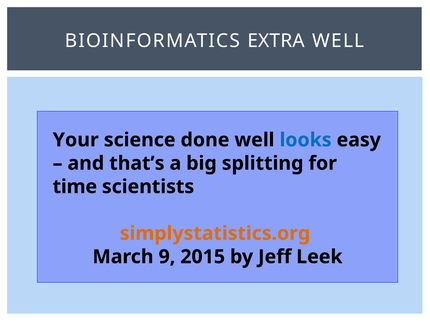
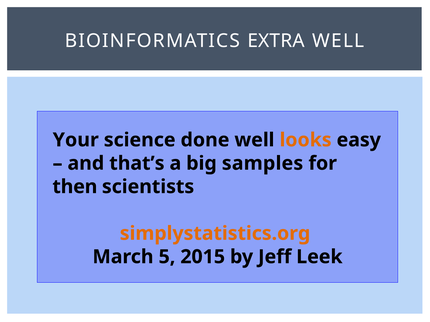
looks colour: blue -> orange (306, 140)
splitting: splitting -> samples (263, 164)
time: time -> then (75, 187)
9: 9 -> 5 (167, 257)
